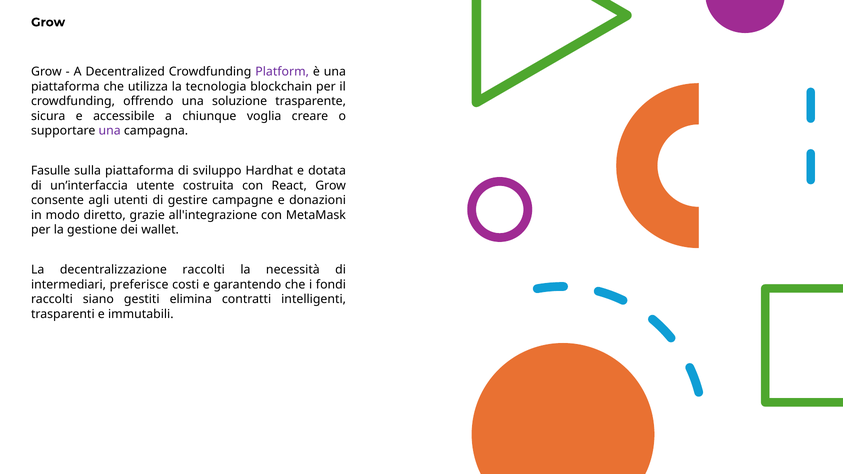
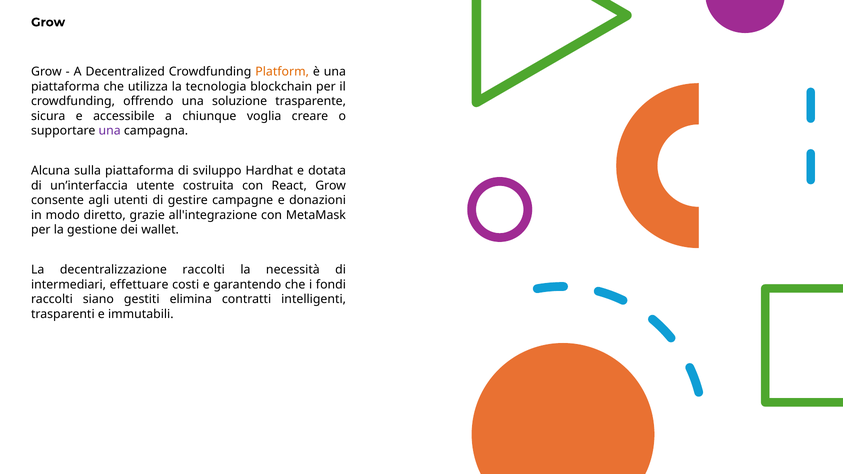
Platform colour: purple -> orange (282, 72)
Fasulle: Fasulle -> Alcuna (51, 171)
preferisce: preferisce -> effettuare (139, 285)
